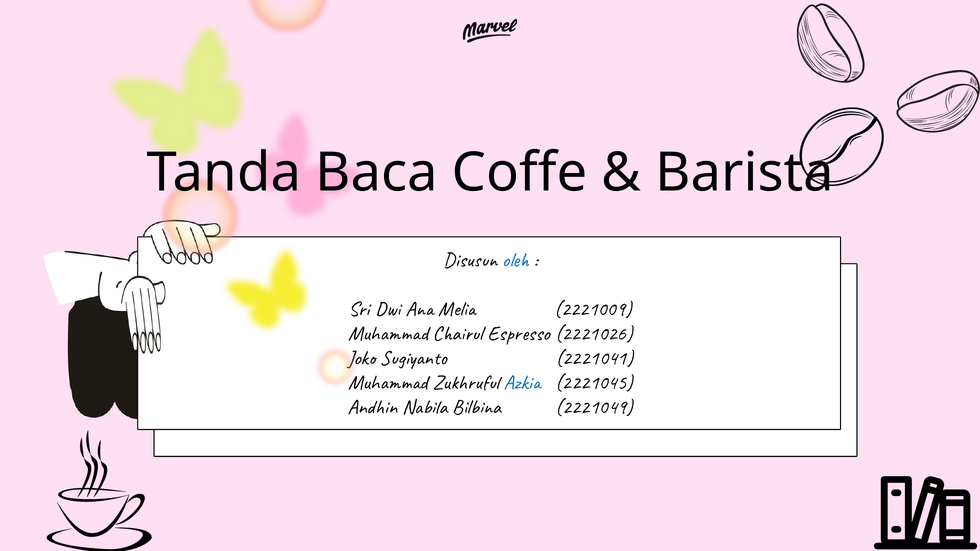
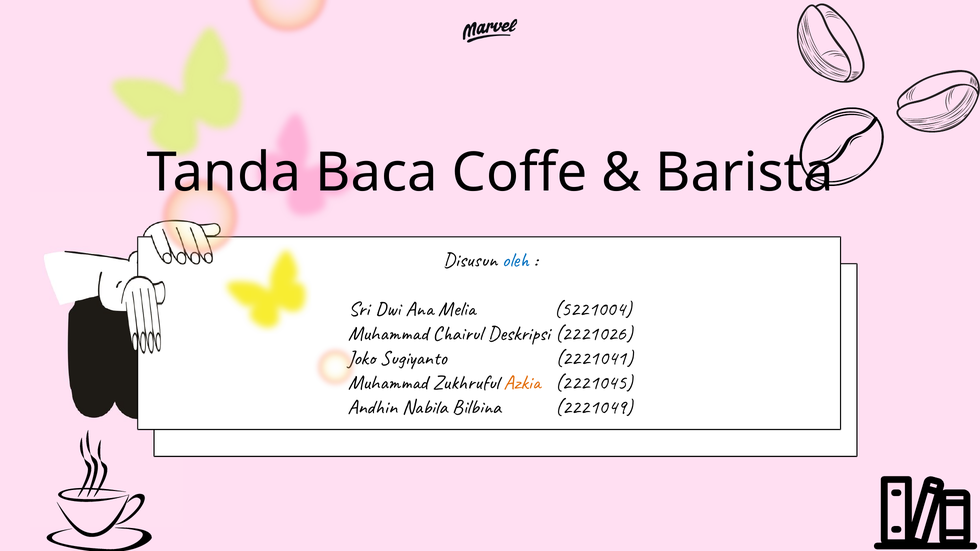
2221009: 2221009 -> 5221004 (593, 309)
Espresso: Espresso -> Deskripsi (519, 334)
Azkia colour: blue -> orange (522, 383)
